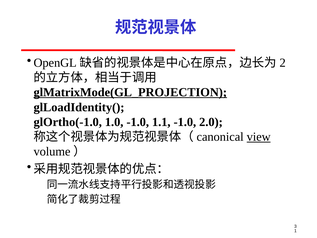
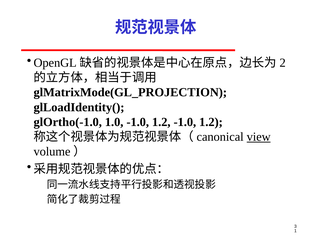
glMatrixMode(GL_PROJECTION underline: present -> none (130, 92)
1.0 -1.0 1.1: 1.1 -> 1.2 (161, 122)
2.0: 2.0 -> 1.2 (211, 122)
